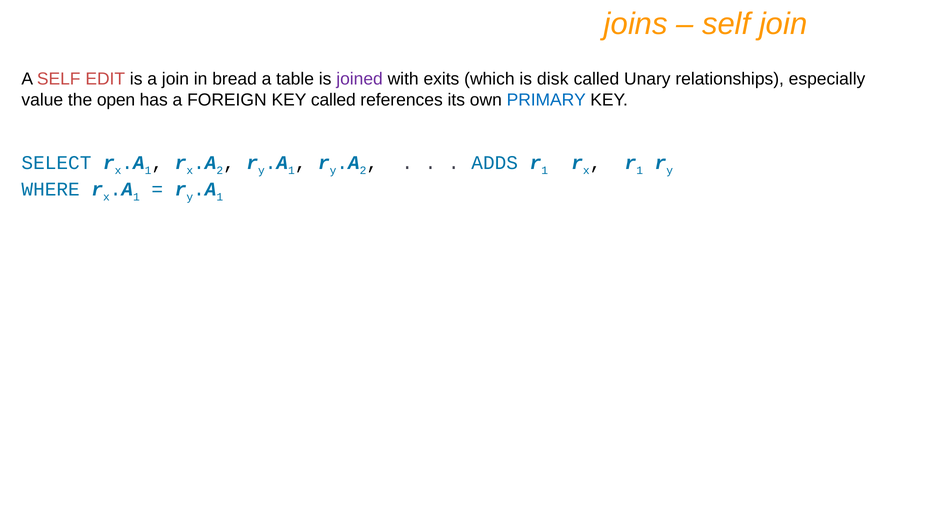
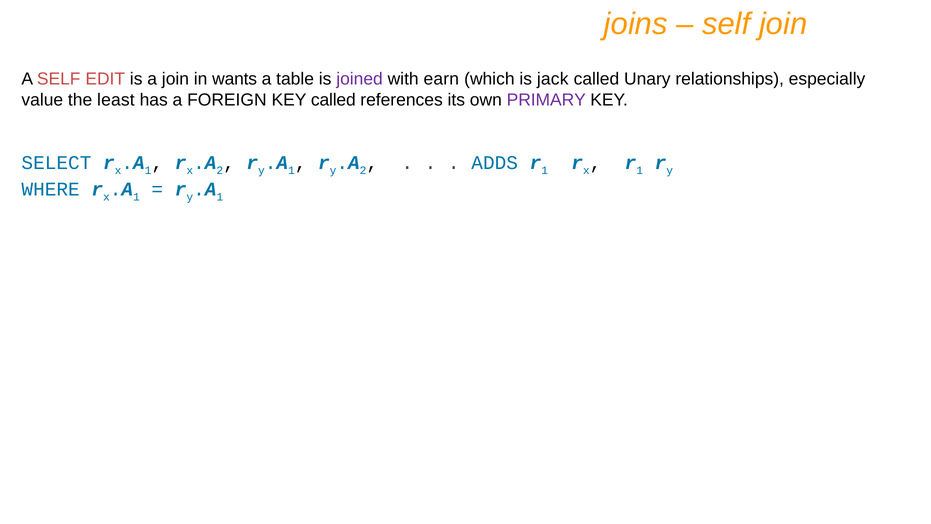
bread: bread -> wants (235, 79)
exits: exits -> earn (441, 79)
disk: disk -> jack (553, 79)
open: open -> least (116, 100)
PRIMARY colour: blue -> purple (546, 100)
